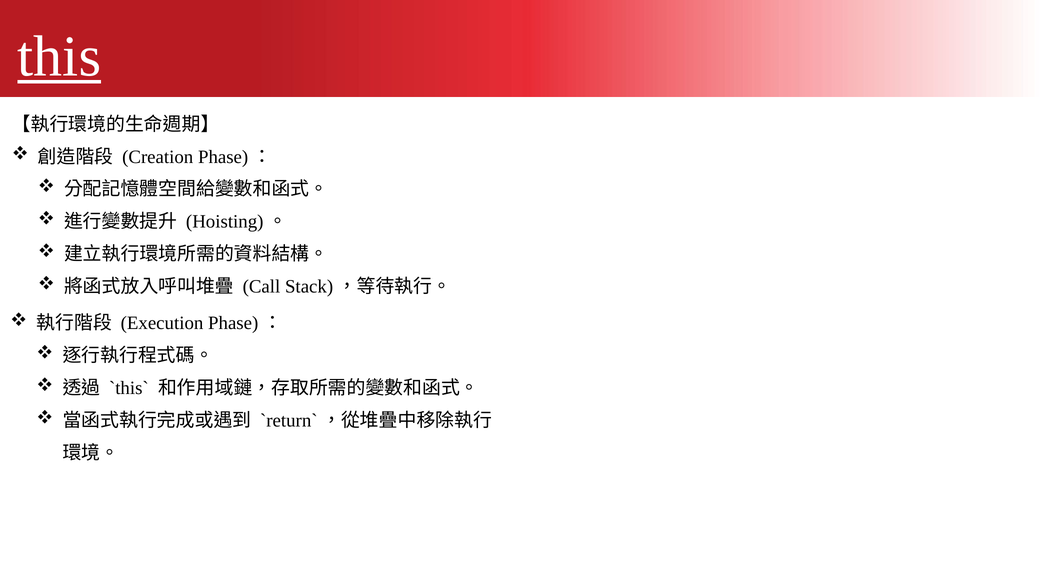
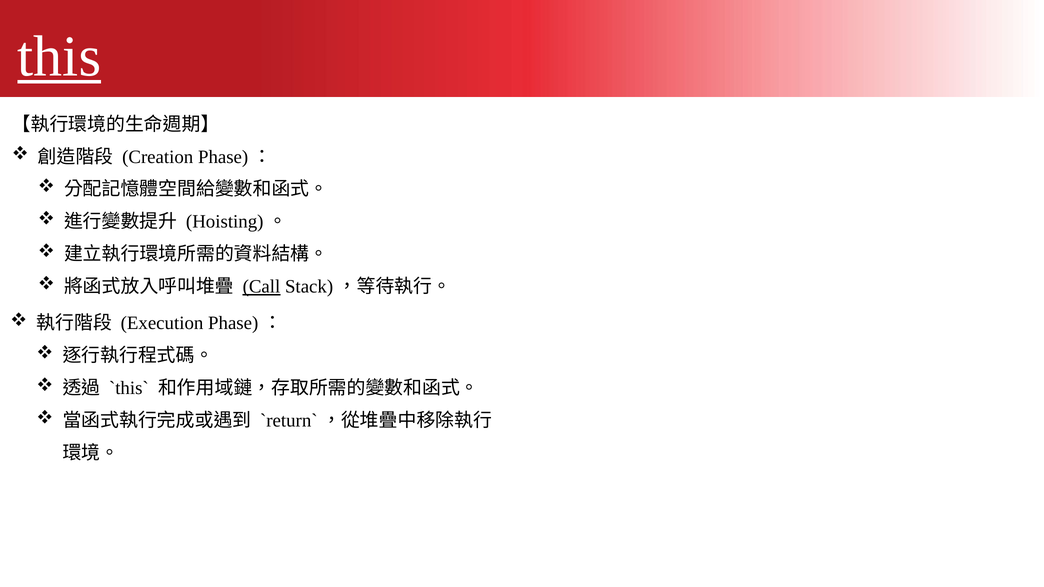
Call underline: none -> present (261, 287)
